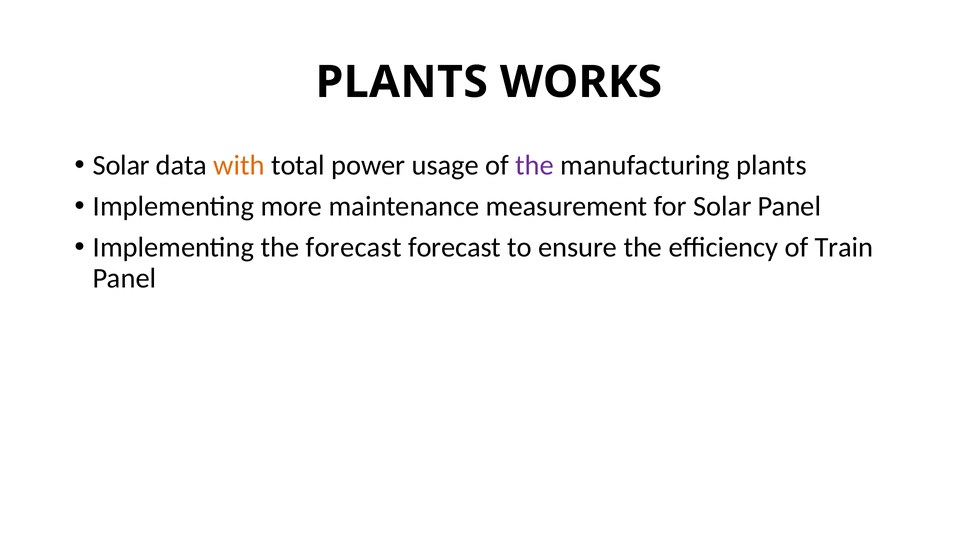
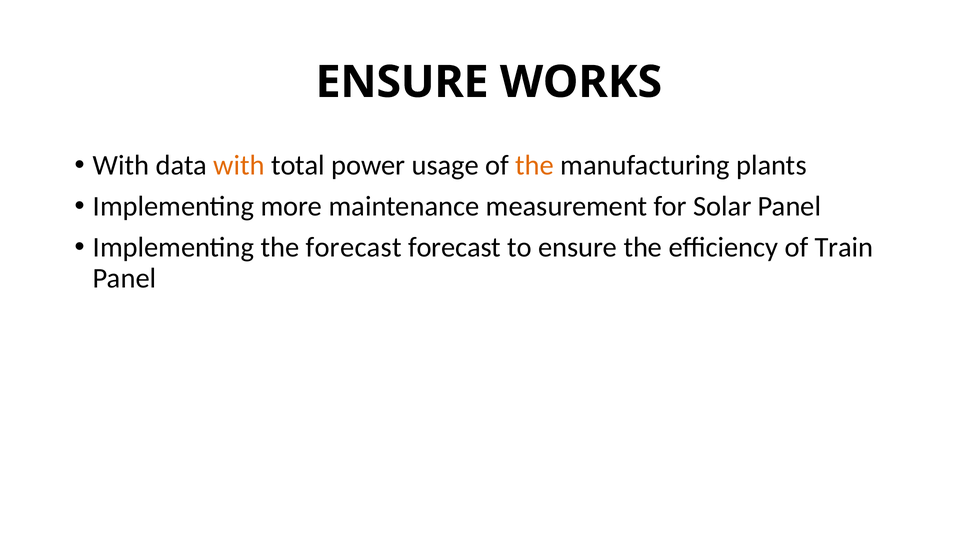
PLANTS: PLANTS -> ENSURE (402, 82)
Solar: Solar -> With (121, 165)
the colour: purple -> orange (535, 165)
